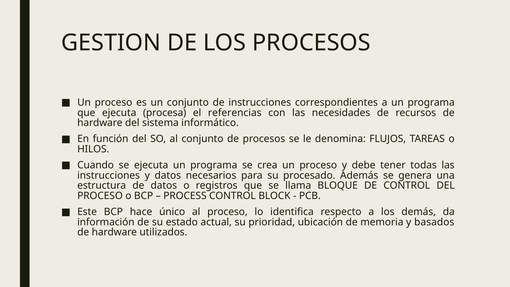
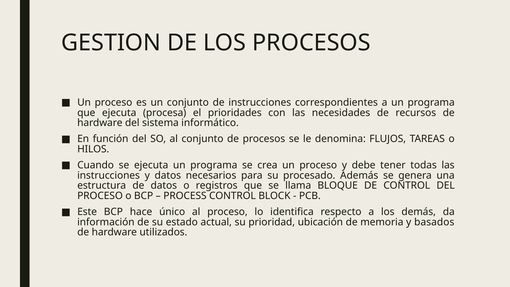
referencias: referencias -> prioridades (235, 113)
